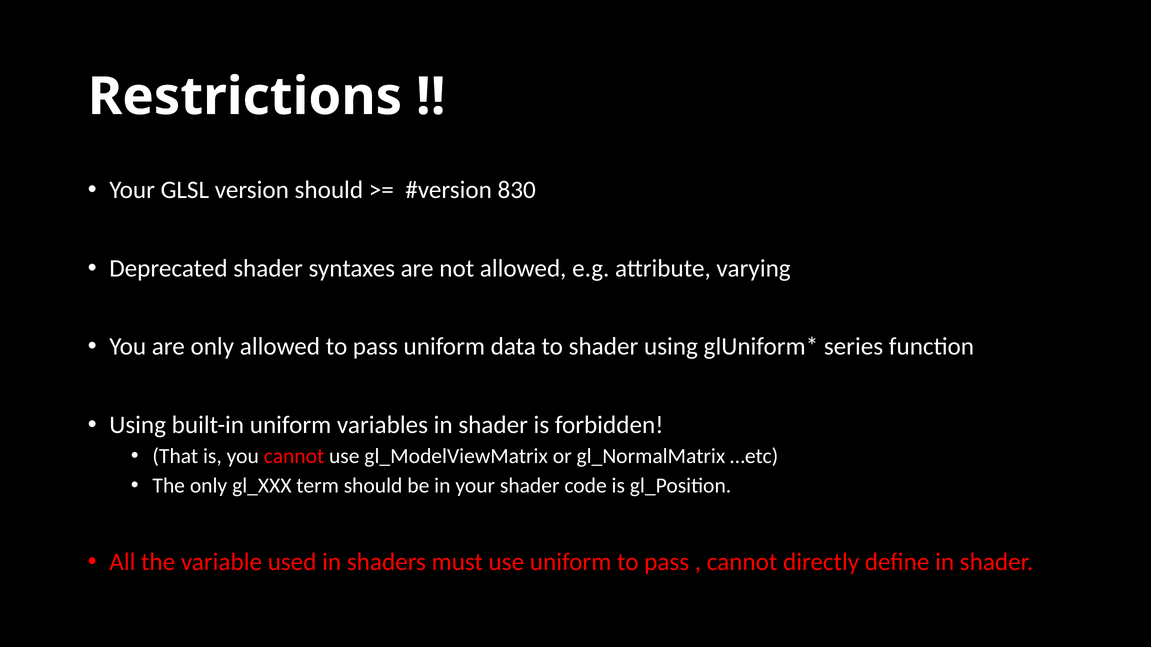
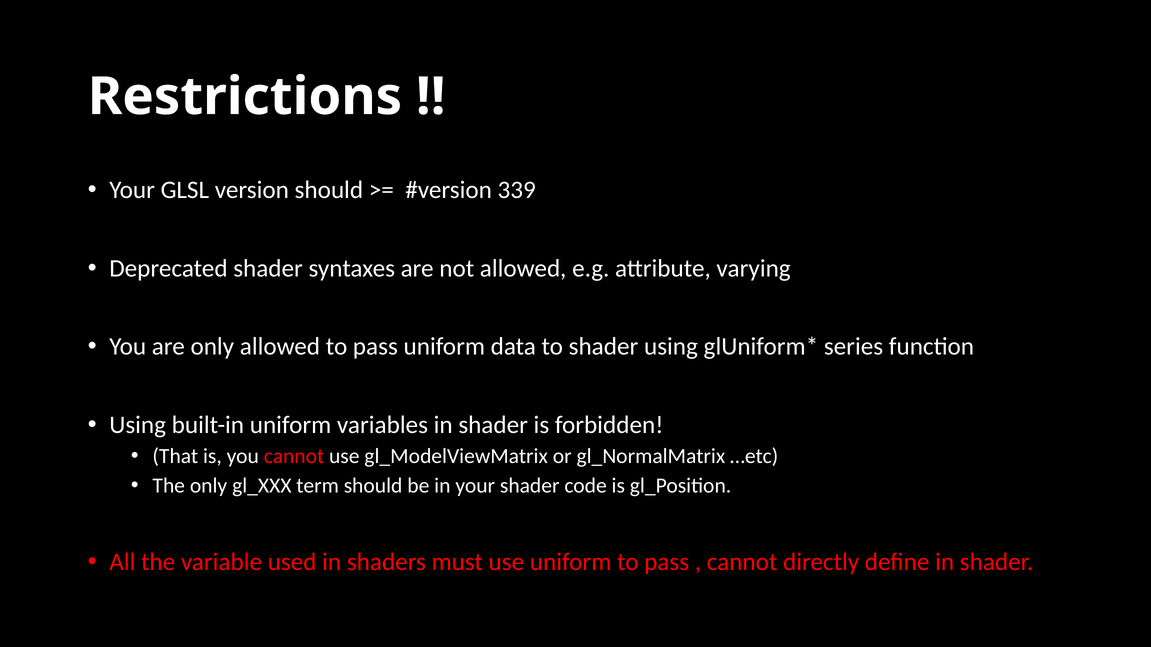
830: 830 -> 339 (517, 190)
